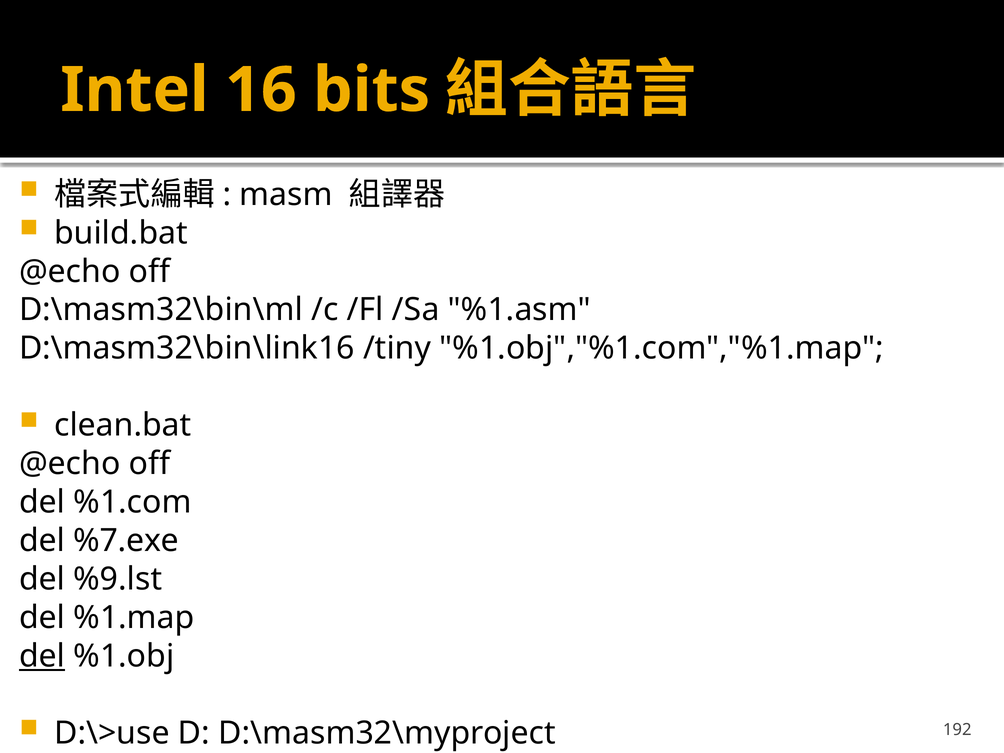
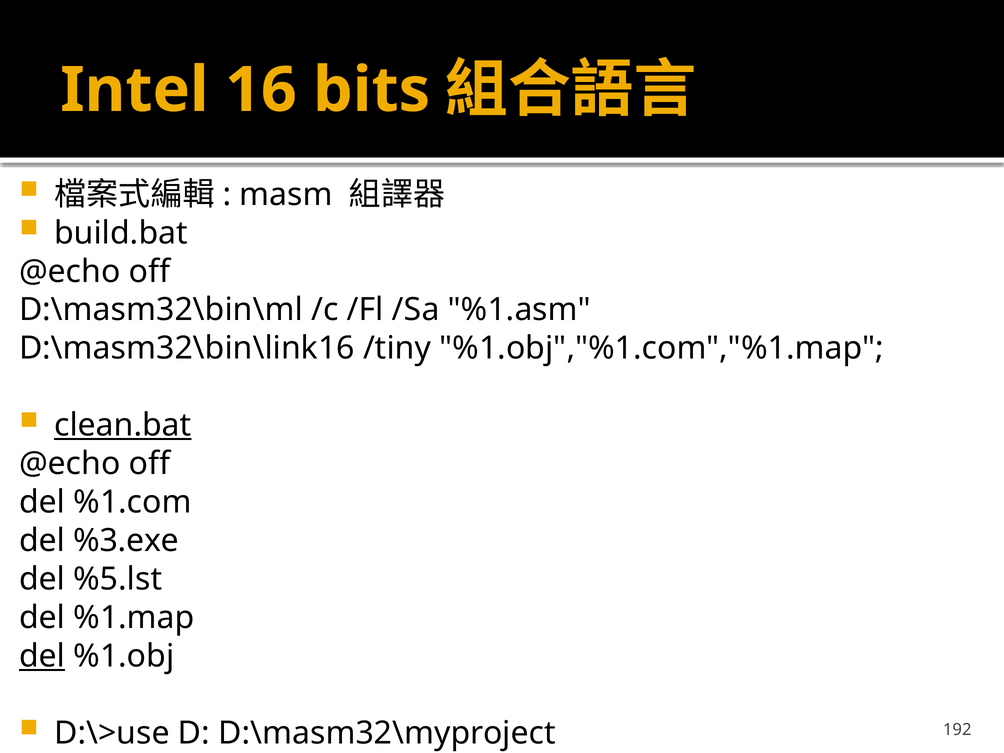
clean.bat underline: none -> present (123, 425)
%7.exe: %7.exe -> %3.exe (126, 541)
%9.lst: %9.lst -> %5.lst (118, 579)
